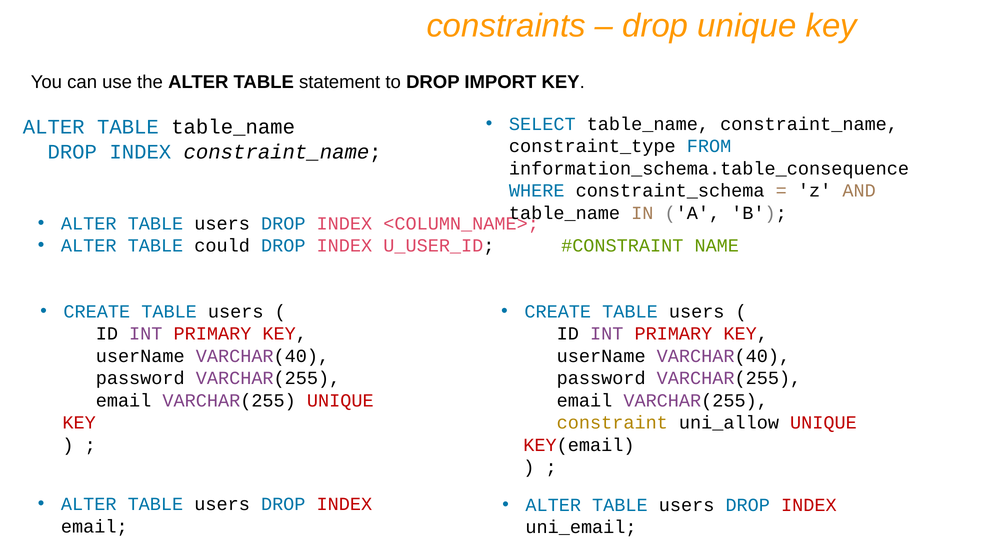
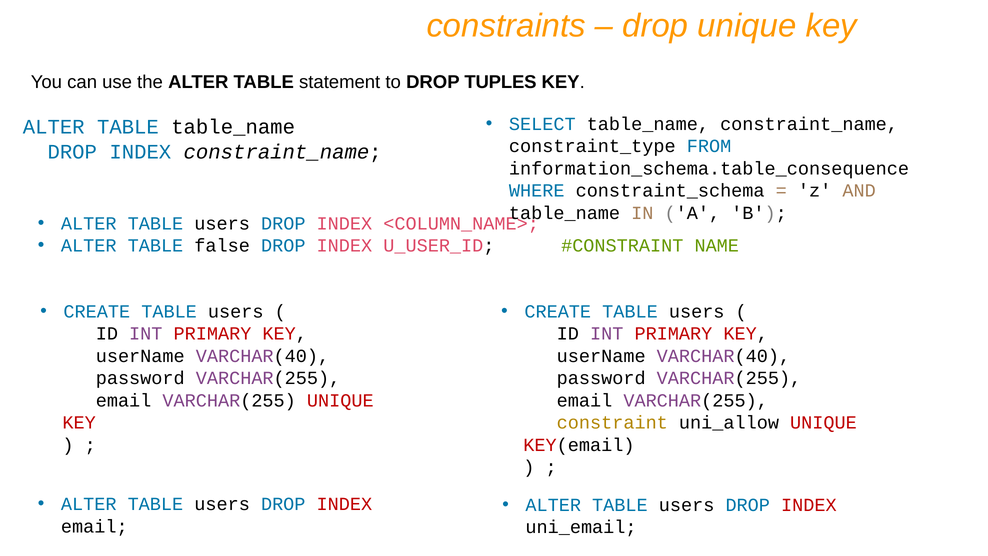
IMPORT: IMPORT -> TUPLES (500, 82)
could: could -> false (222, 246)
